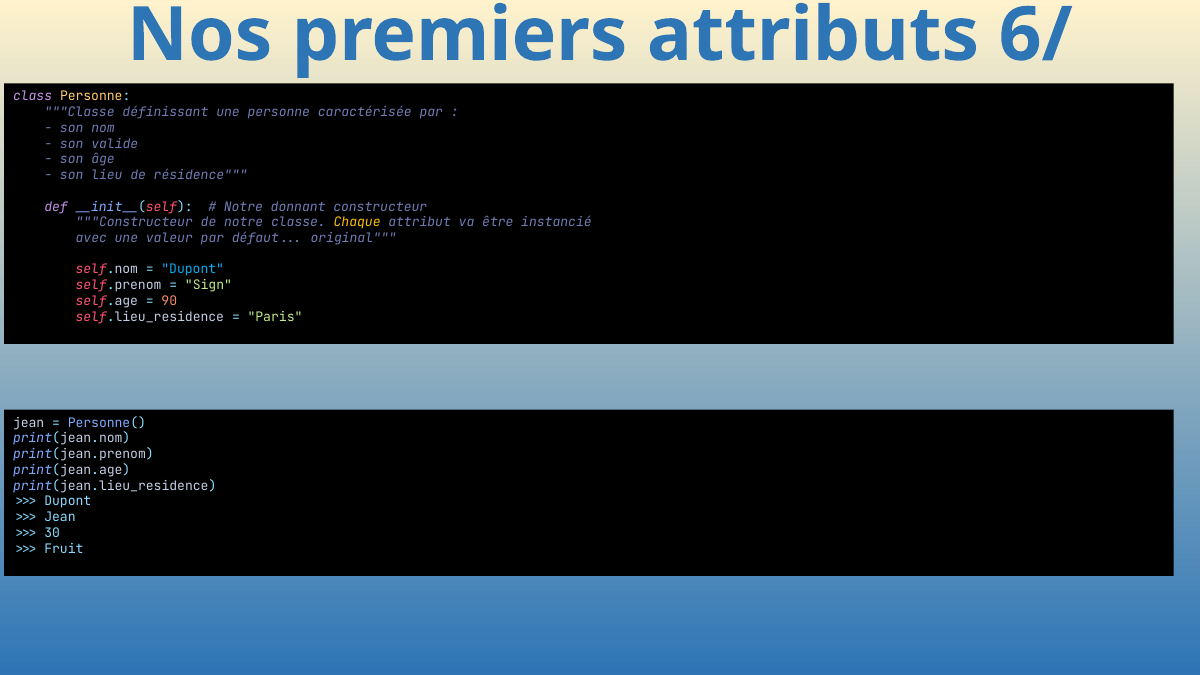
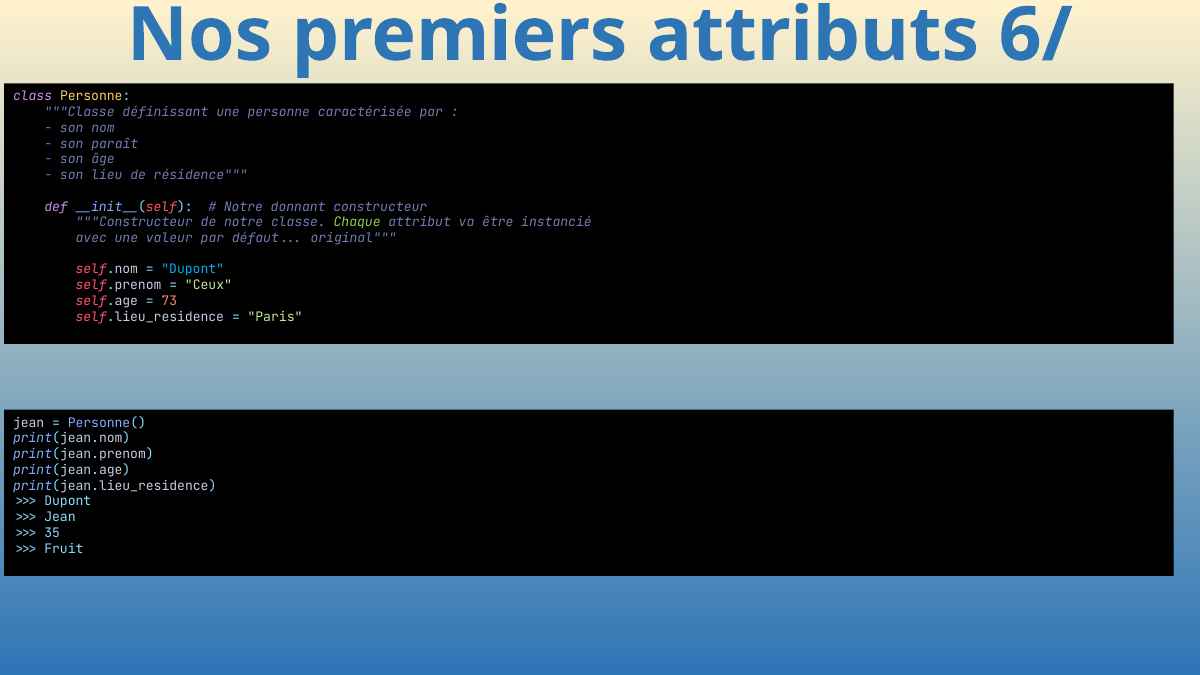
valide: valide -> paraît (115, 144)
Chaque colour: yellow -> light green (357, 222)
Sign: Sign -> Ceux (208, 285)
90: 90 -> 73 (169, 301)
30: 30 -> 35 (52, 533)
